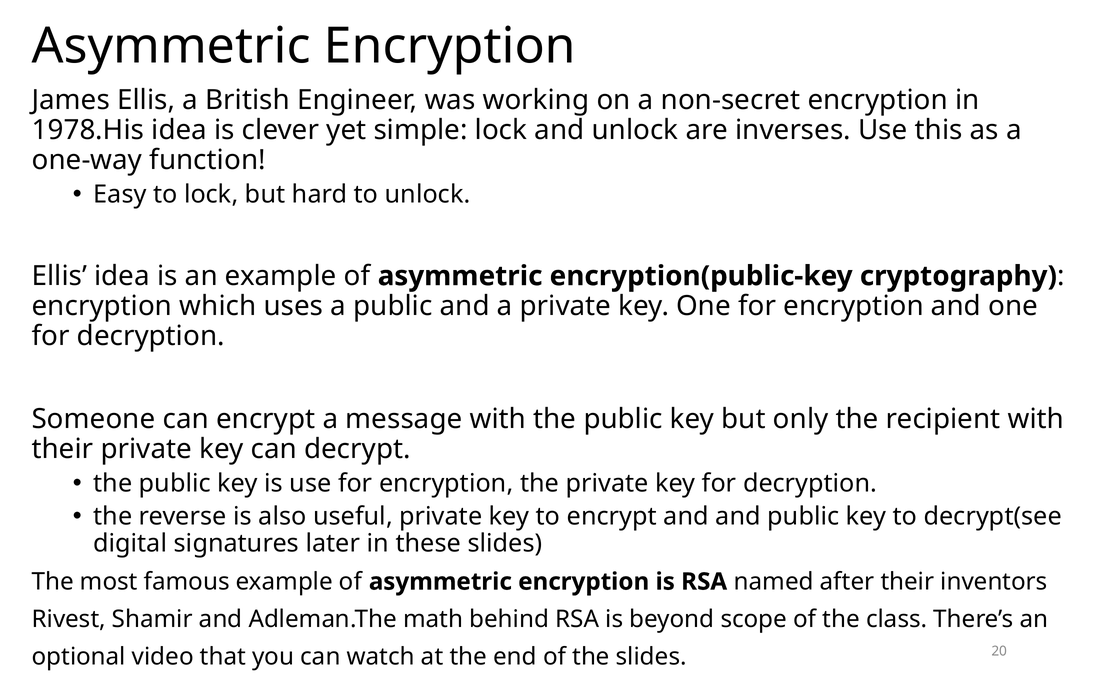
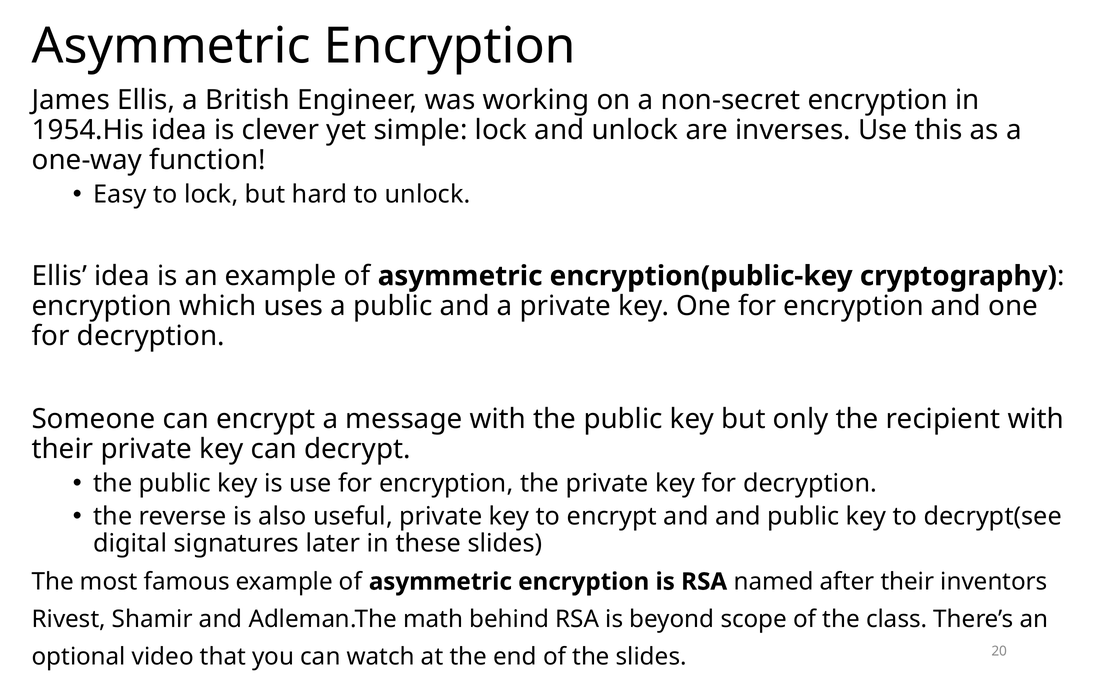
1978.His: 1978.His -> 1954.His (88, 130)
